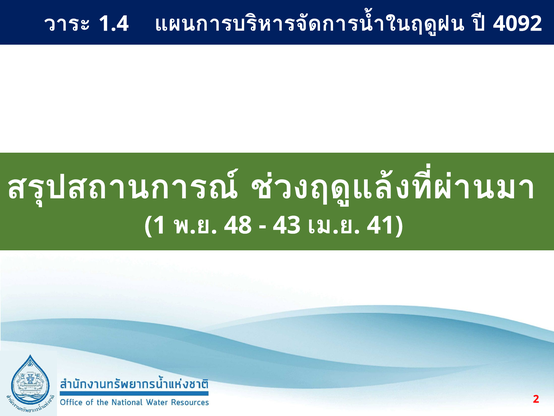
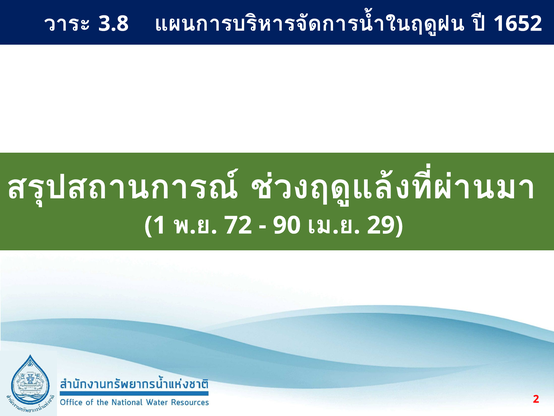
1.4: 1.4 -> 3.8 (114, 24)
4092: 4092 -> 1652 (518, 24)
48: 48 -> 72 (238, 225)
43: 43 -> 90 (287, 225)
41: 41 -> 29 (385, 225)
